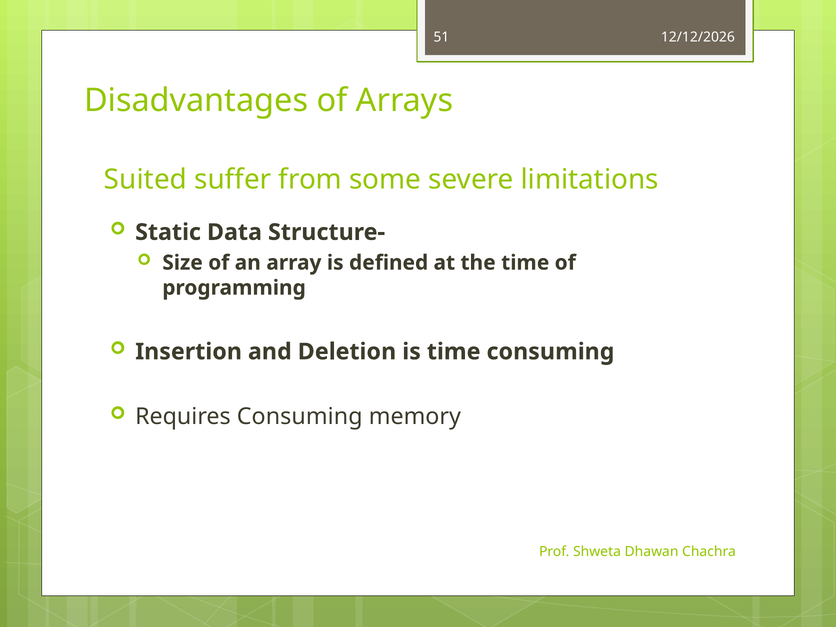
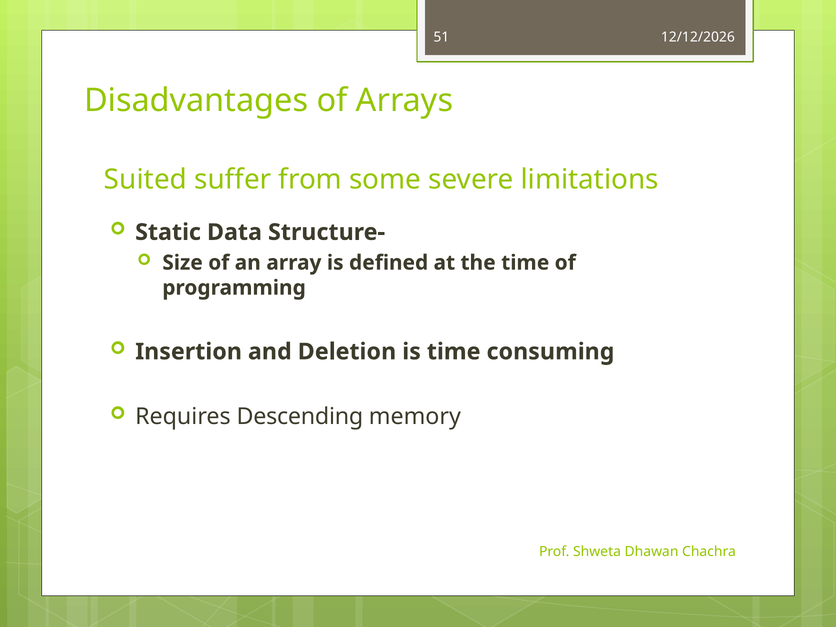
Requires Consuming: Consuming -> Descending (300, 417)
